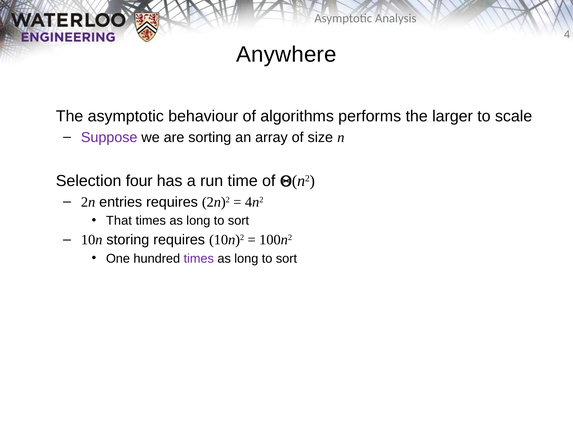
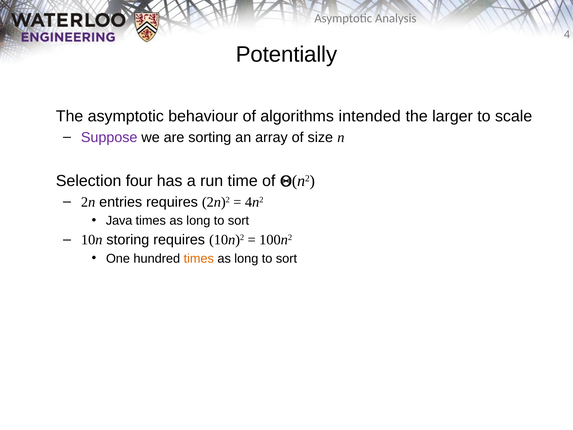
Anywhere: Anywhere -> Potentially (287, 55)
performs: performs -> intended (370, 116)
That: That -> Java (119, 220)
times colour: purple -> orange (199, 258)
